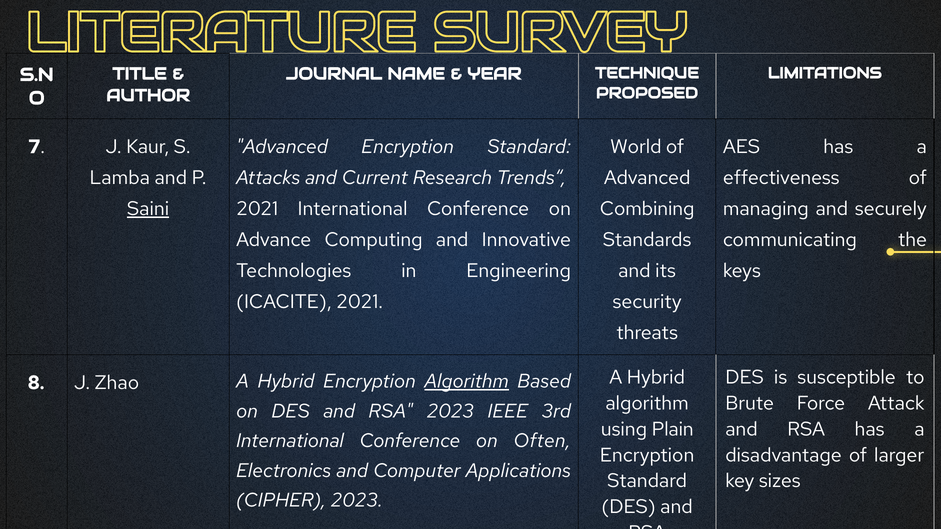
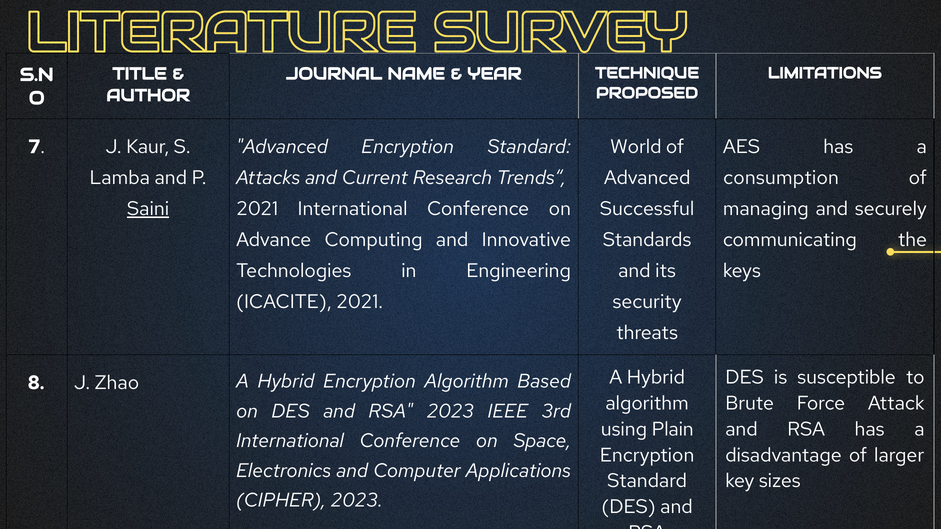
effectiveness: effectiveness -> consumption (781, 178)
Combining: Combining -> Successful (647, 209)
Algorithm underline: present -> none (467, 382)
Often: Often -> Space (542, 441)
